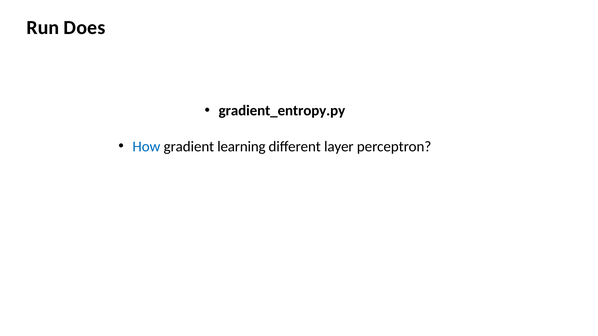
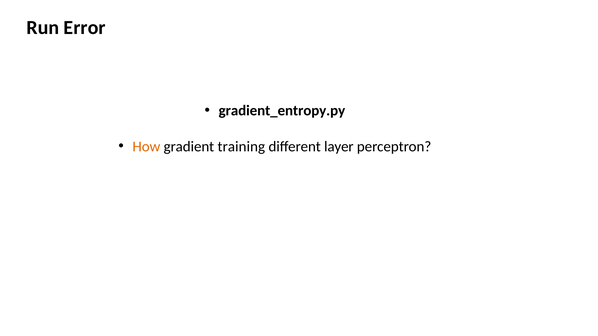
Does: Does -> Error (85, 28)
How colour: blue -> orange (146, 147)
learning: learning -> training (241, 147)
